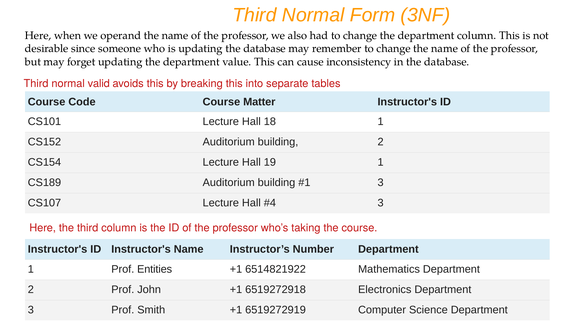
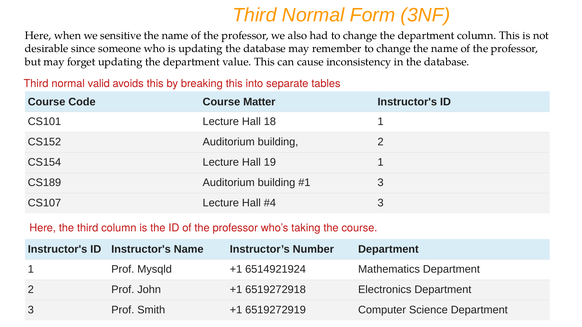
operand: operand -> sensitive (121, 36)
Entities: Entities -> Mysqld (155, 270)
6514821922: 6514821922 -> 6514921924 (276, 270)
